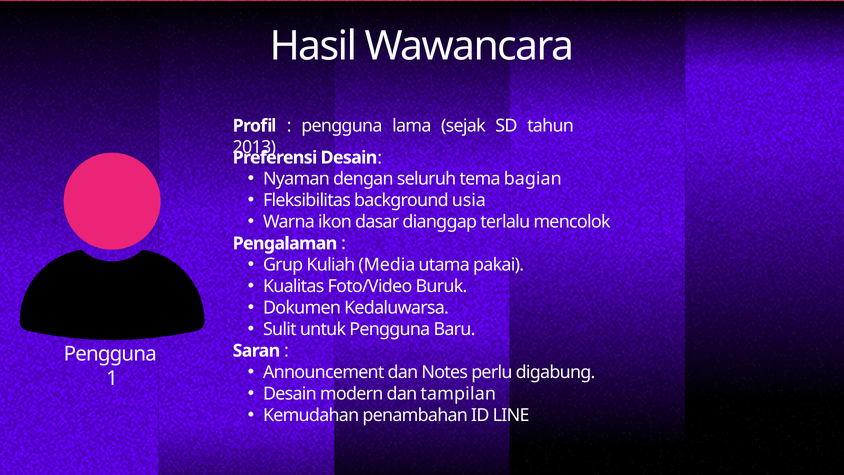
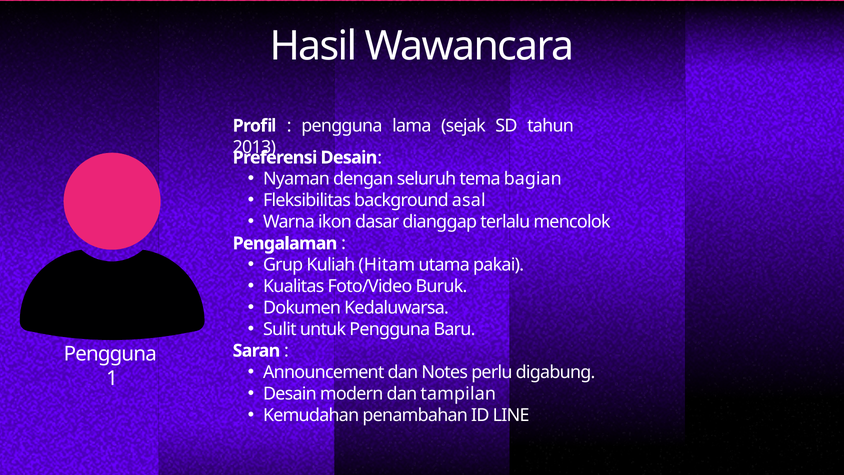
usia: usia -> asal (469, 200)
Media: Media -> Hitam (387, 265)
